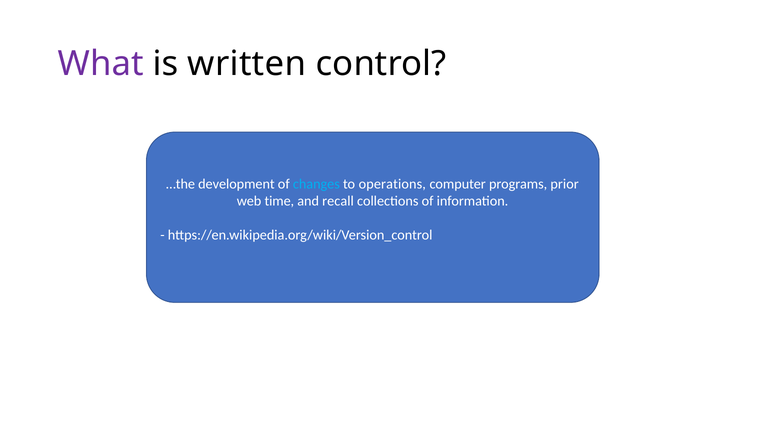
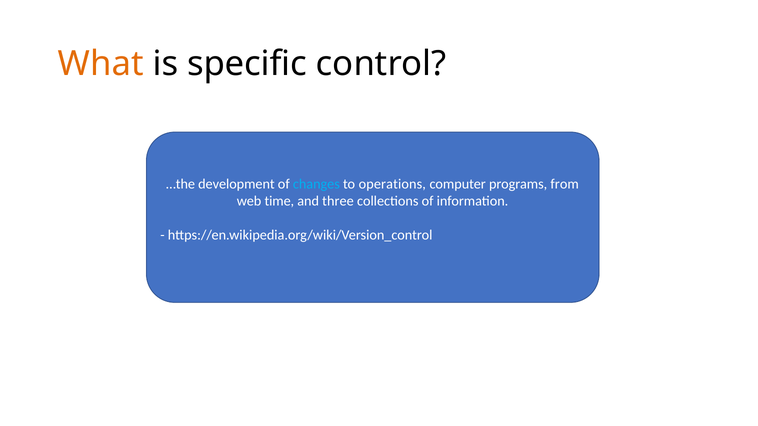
What colour: purple -> orange (101, 64)
written: written -> specific (247, 64)
prior: prior -> from (565, 184)
recall: recall -> three (338, 201)
